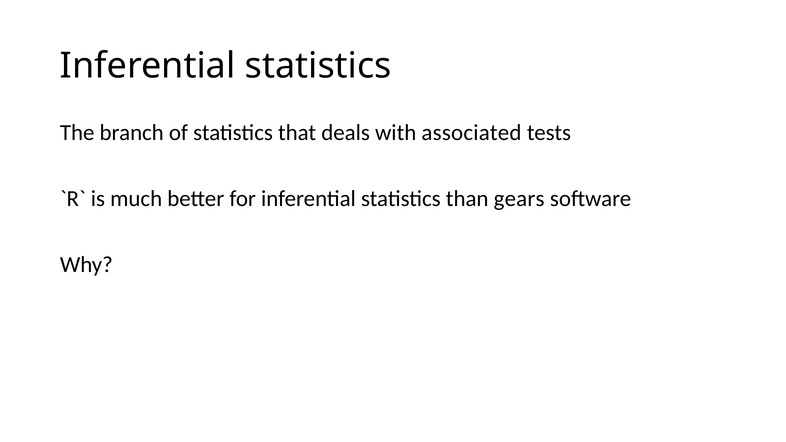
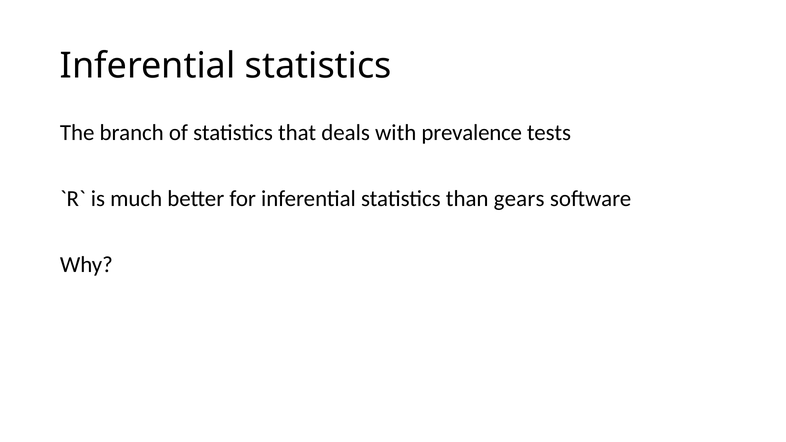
associated: associated -> prevalence (472, 133)
